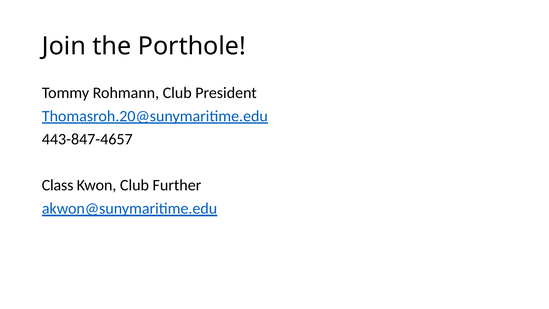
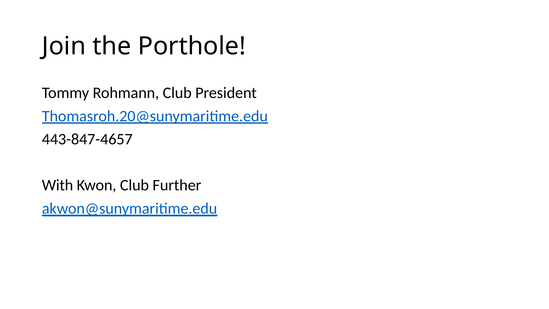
Class: Class -> With (58, 185)
